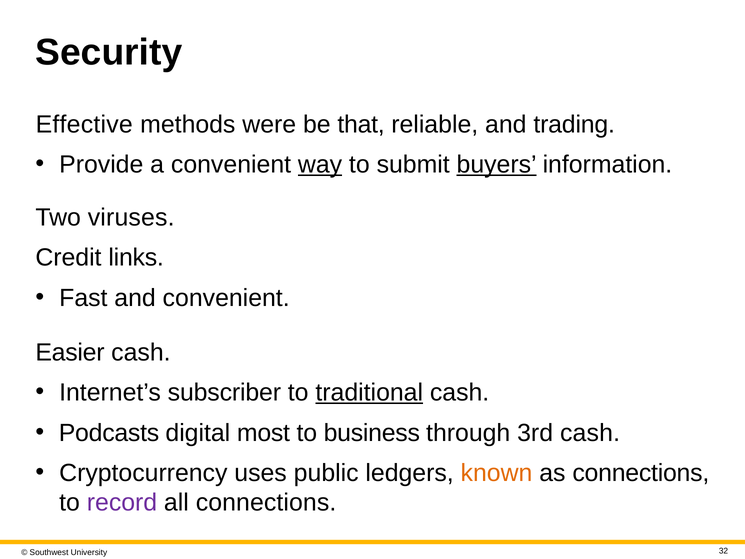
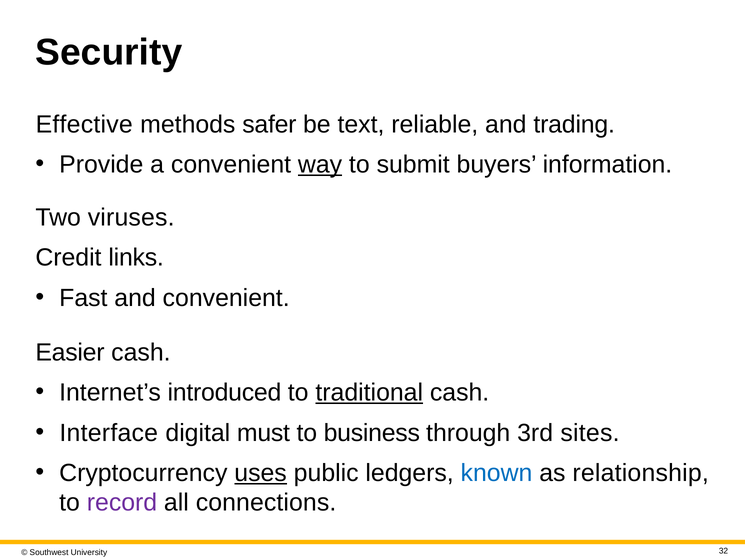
were: were -> safer (269, 124)
that: that -> text (361, 124)
buyers underline: present -> none (497, 165)
subscriber: subscriber -> introduced (224, 392)
Podcasts: Podcasts -> Interface (109, 433)
most: most -> must (263, 433)
3rd cash: cash -> sites (590, 433)
uses underline: none -> present (261, 473)
known colour: orange -> blue (497, 473)
as connections: connections -> relationship (641, 473)
